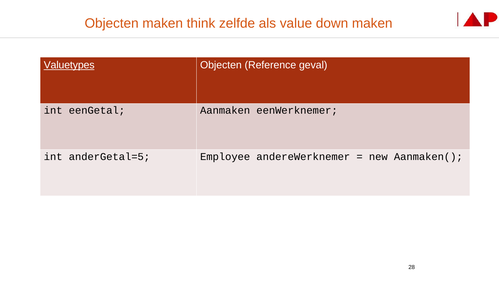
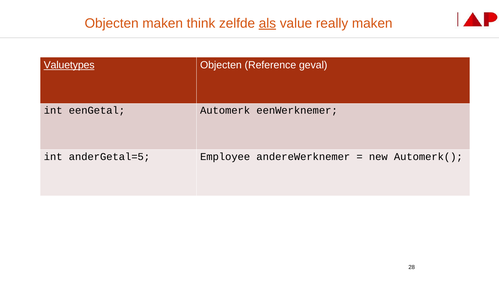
als underline: none -> present (267, 23)
down: down -> really (332, 23)
Aanmaken: Aanmaken -> Automerk (225, 110)
Aanmaken(: Aanmaken( -> Automerk( (428, 157)
